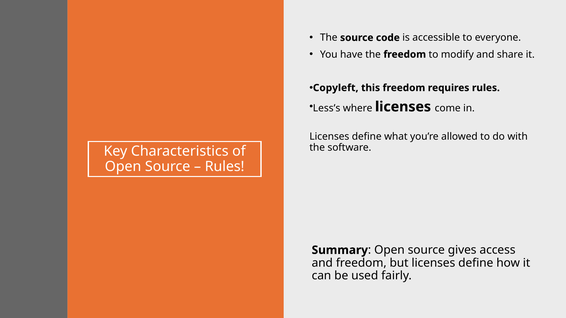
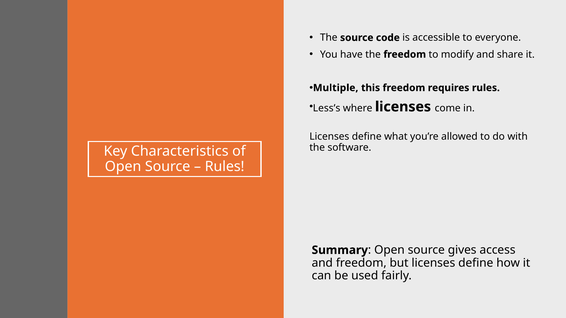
Copyleft: Copyleft -> Multiple (336, 88)
